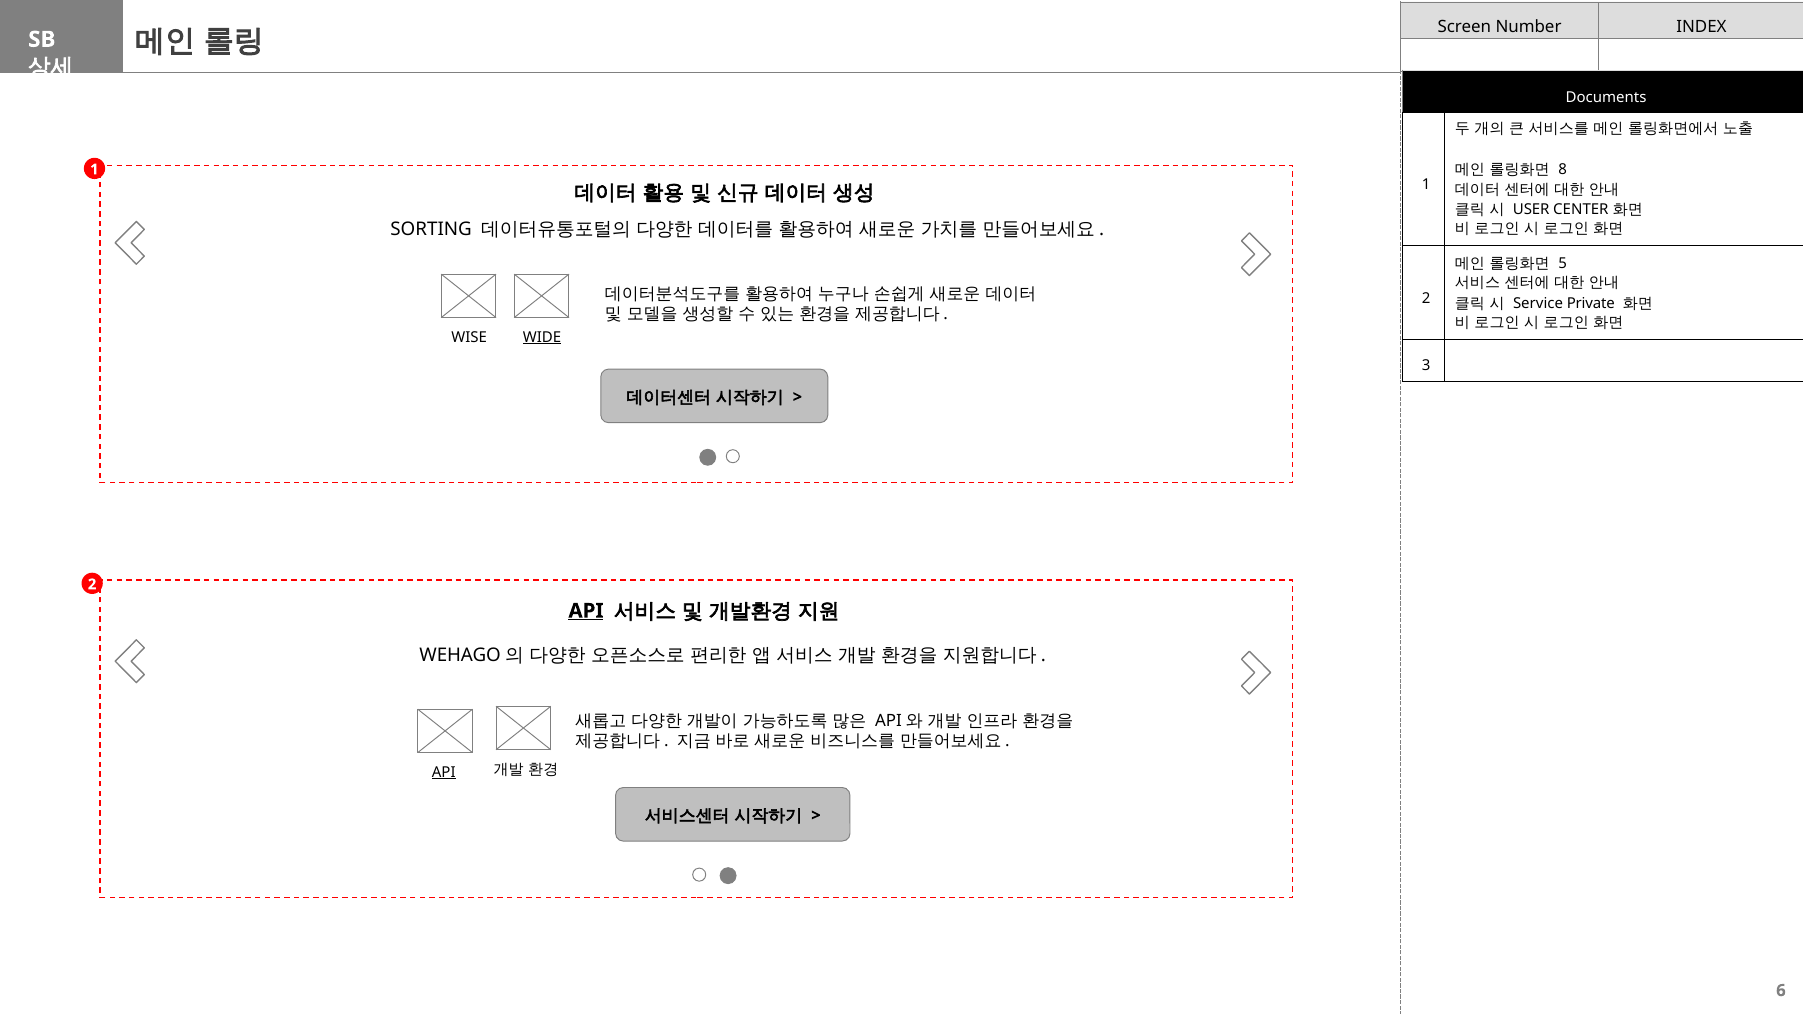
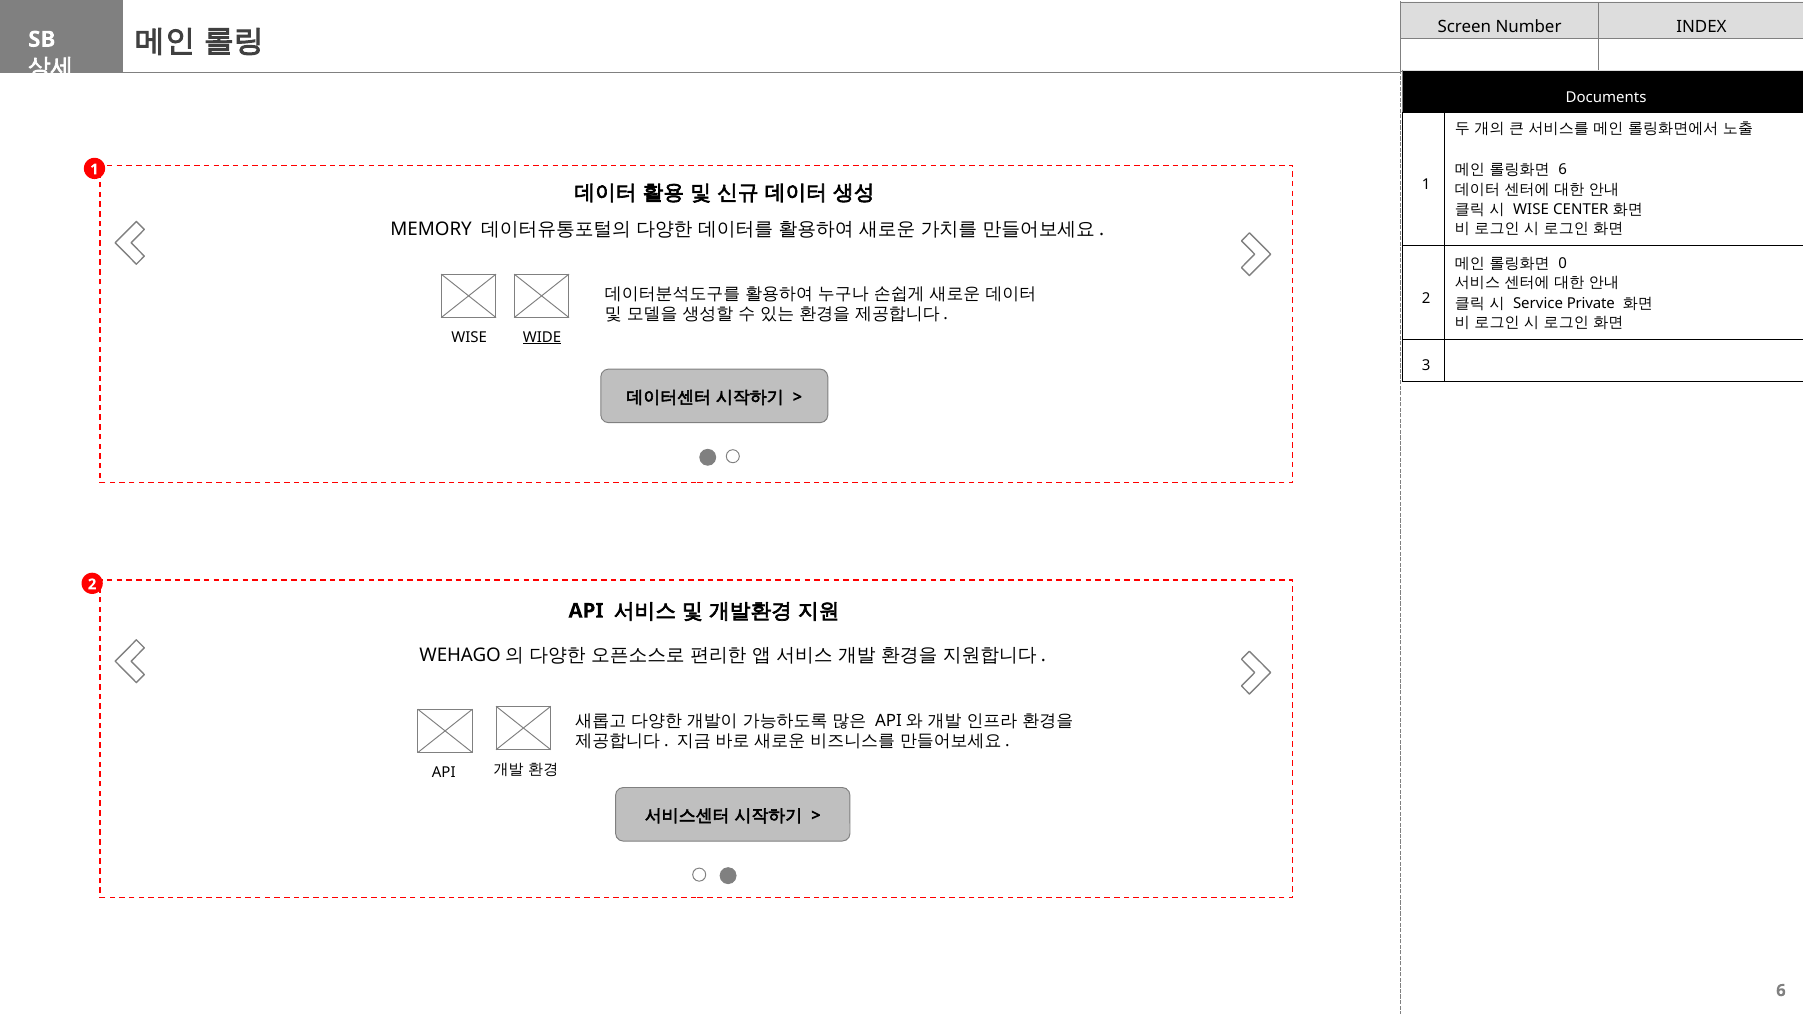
8: 8 -> 6 (1563, 170)
USER: USER -> WISE (1531, 210)
SORTING: SORTING -> MEMORY (431, 229)
5: 5 -> 0 (1563, 264)
API underline: present -> none (586, 611)
API underline: present -> none (444, 772)
